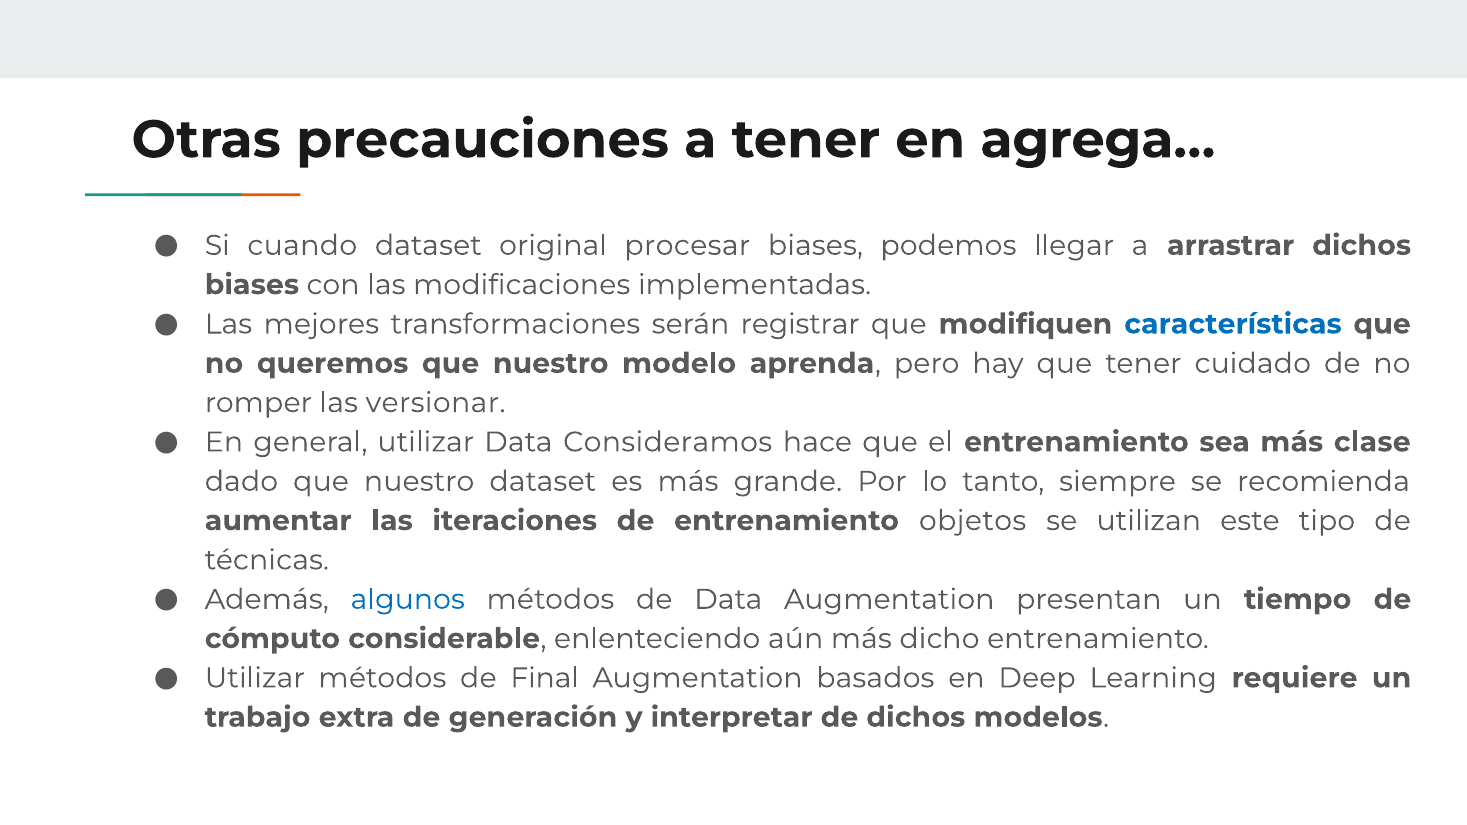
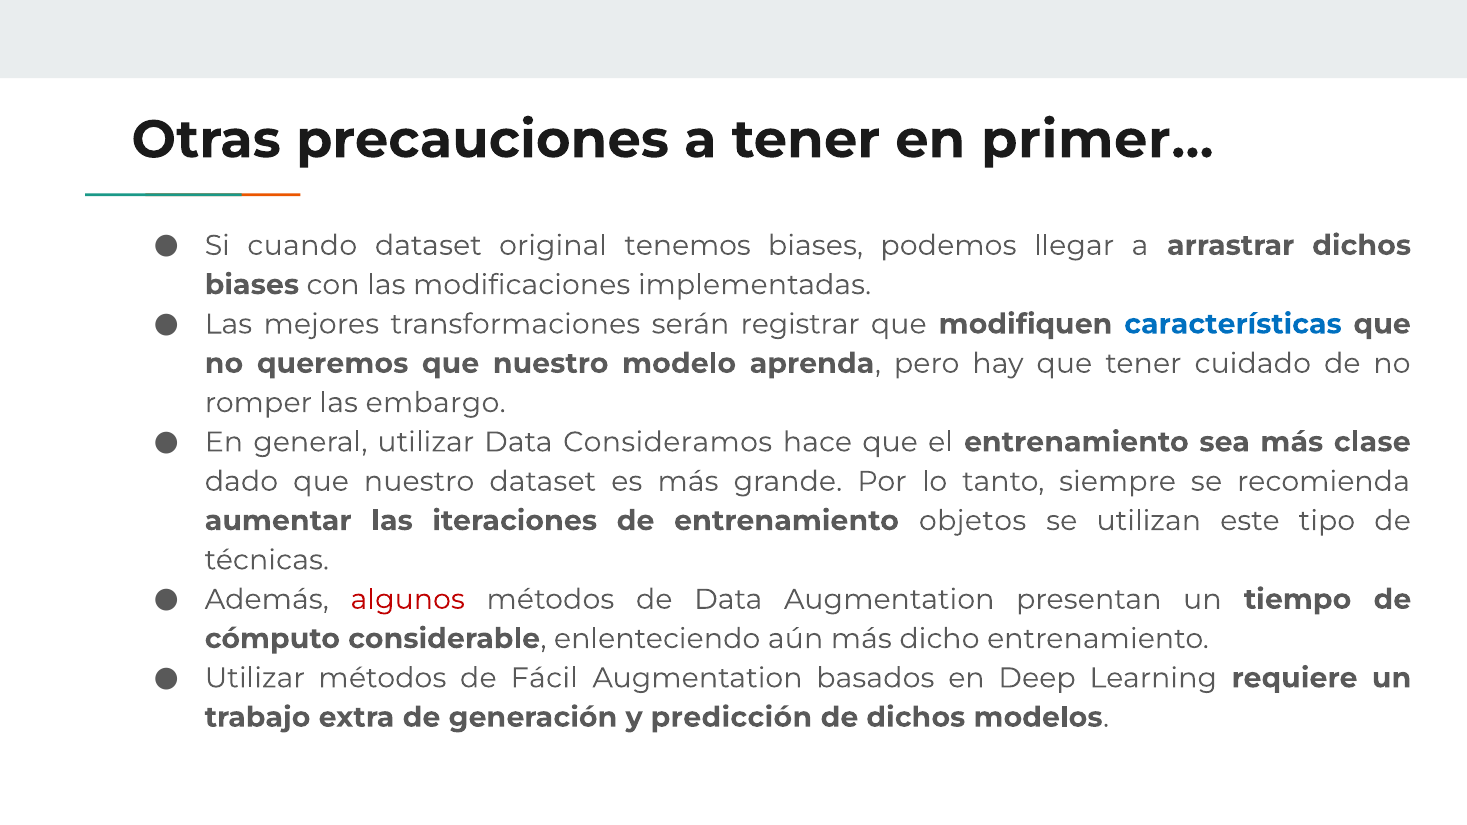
agrega…: agrega… -> primer… (1097, 140)
procesar: procesar -> tenemos (688, 246)
versionar: versionar -> embargo (436, 403)
algunos colour: blue -> red (408, 600)
Final: Final -> Fácil (544, 678)
interpretar: interpretar -> predicción (731, 718)
